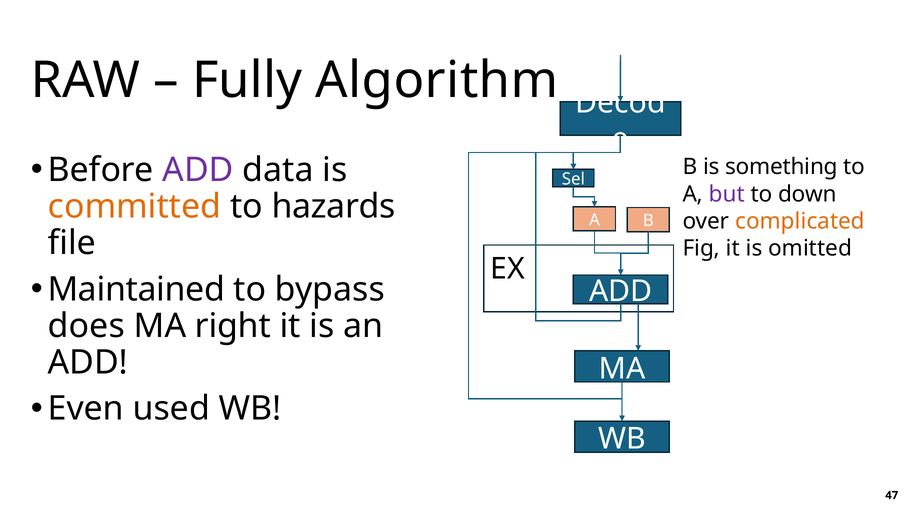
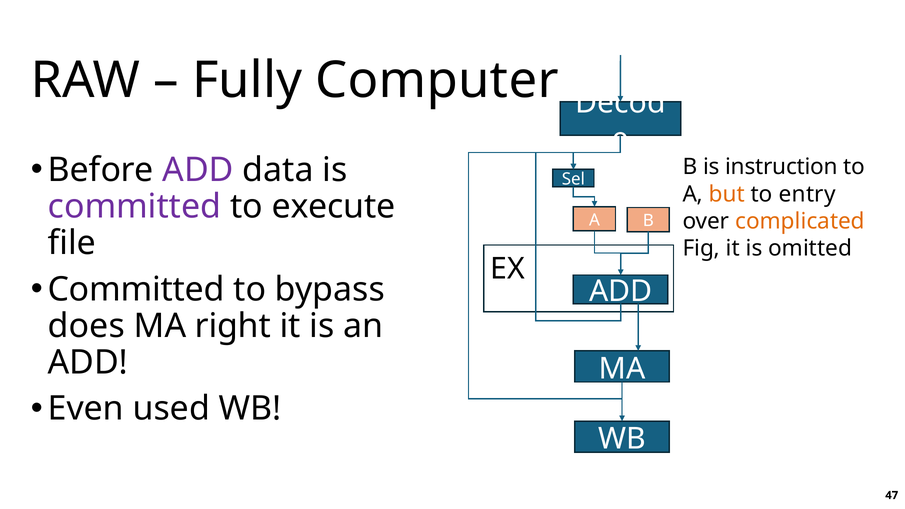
Algorithm: Algorithm -> Computer (437, 80)
something: something -> instruction (782, 167)
but colour: purple -> orange (727, 194)
down: down -> entry (807, 194)
committed colour: orange -> purple (134, 207)
hazards: hazards -> execute (334, 207)
Maintained: Maintained -> Committed (136, 289)
